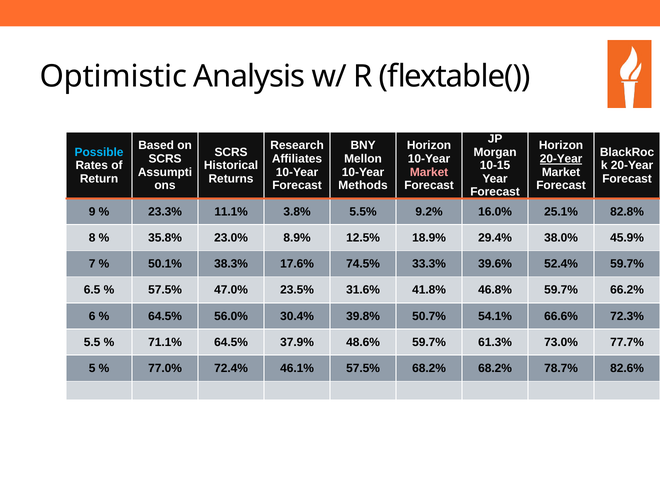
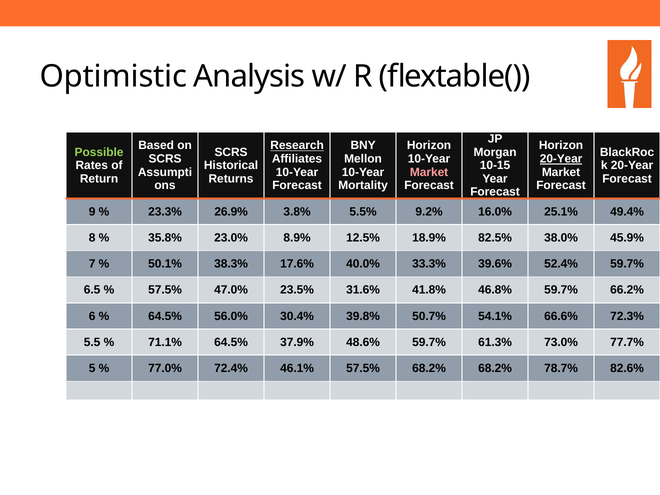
Research underline: none -> present (297, 145)
Possible colour: light blue -> light green (99, 152)
Methods: Methods -> Mortality (363, 185)
11.1%: 11.1% -> 26.9% (231, 212)
82.8%: 82.8% -> 49.4% (627, 212)
29.4%: 29.4% -> 82.5% (495, 238)
74.5%: 74.5% -> 40.0% (363, 264)
